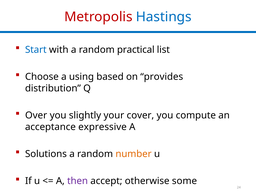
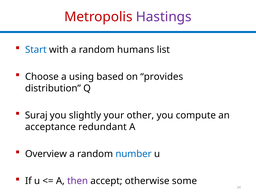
Hastings colour: blue -> purple (164, 17)
practical: practical -> humans (136, 50)
Over: Over -> Suraj (36, 115)
cover: cover -> other (140, 115)
expressive: expressive -> redundant (102, 127)
Solutions: Solutions -> Overview (46, 154)
number colour: orange -> blue (134, 154)
